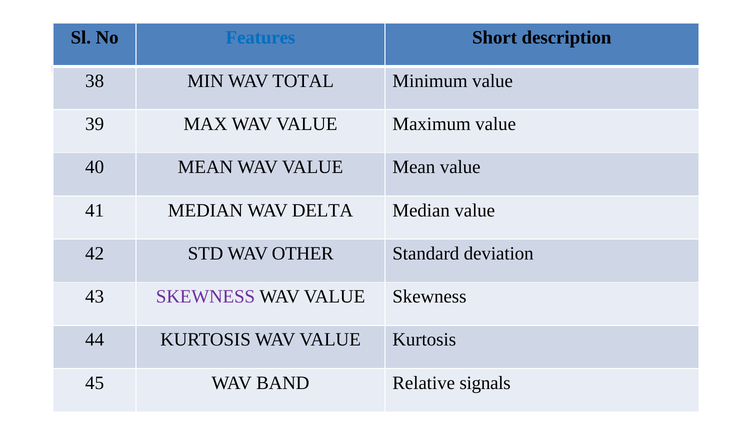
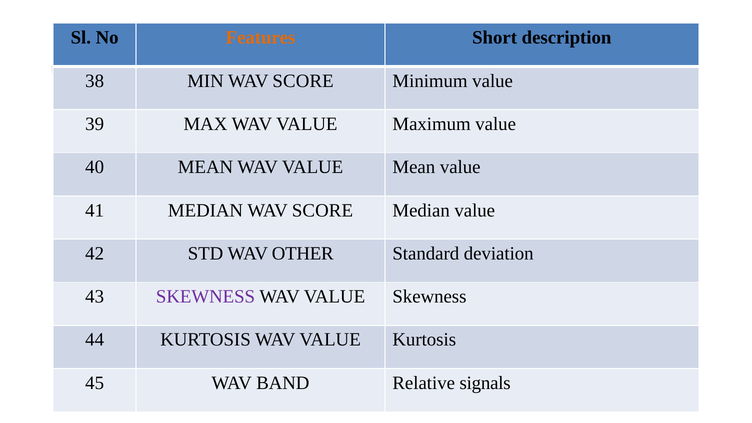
Features colour: blue -> orange (261, 38)
MIN WAV TOTAL: TOTAL -> SCORE (303, 81)
MEDIAN WAV DELTA: DELTA -> SCORE (322, 210)
